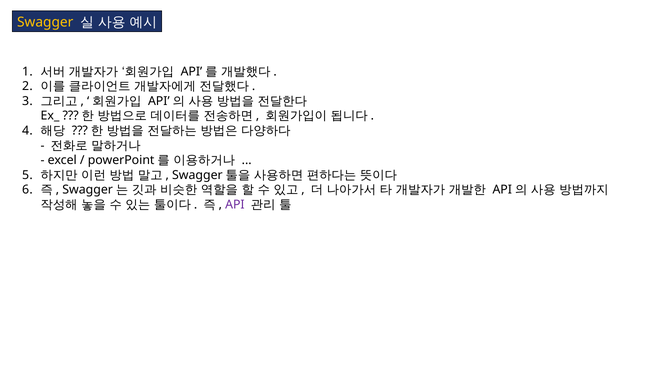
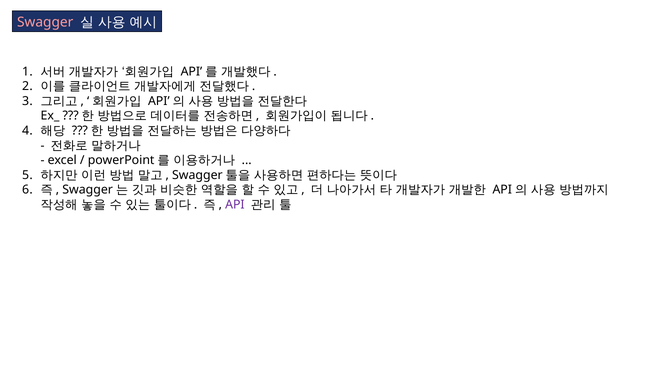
Swagger colour: yellow -> pink (45, 22)
